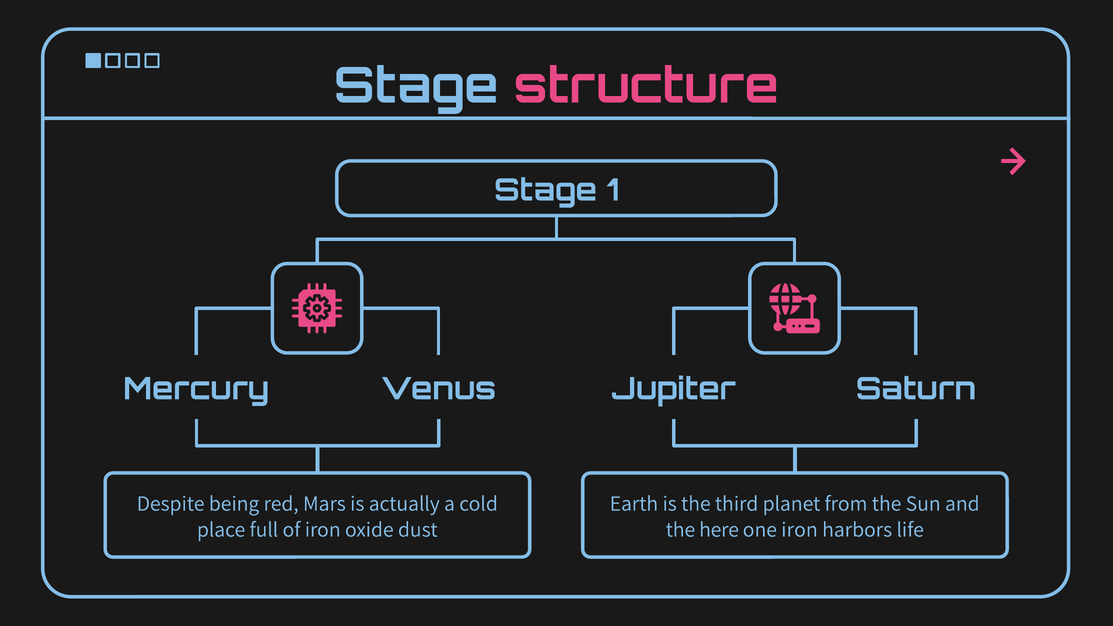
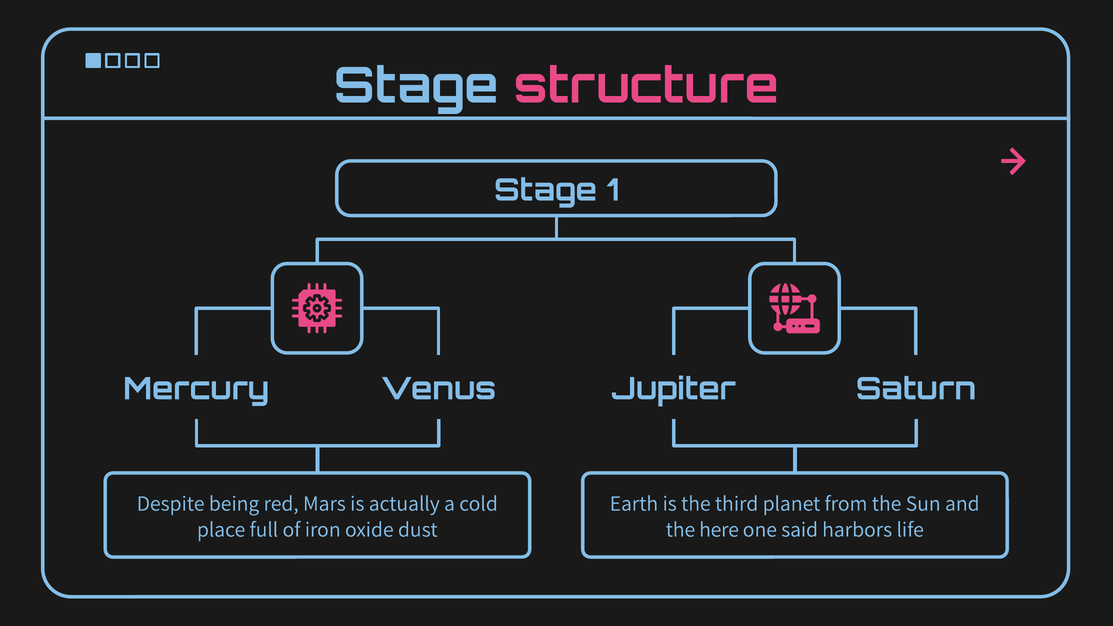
one iron: iron -> said (800, 530)
